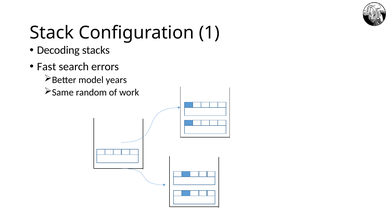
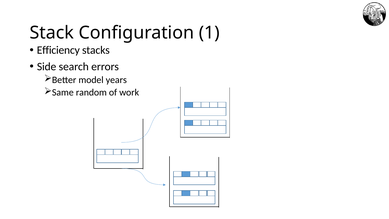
Decoding: Decoding -> Efficiency (58, 50)
Fast: Fast -> Side (47, 66)
